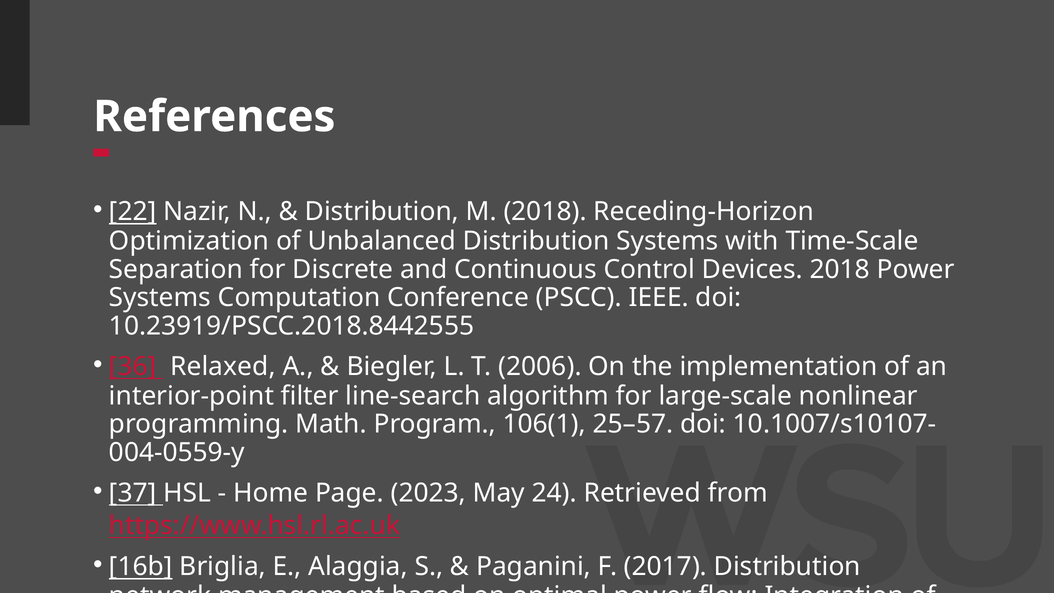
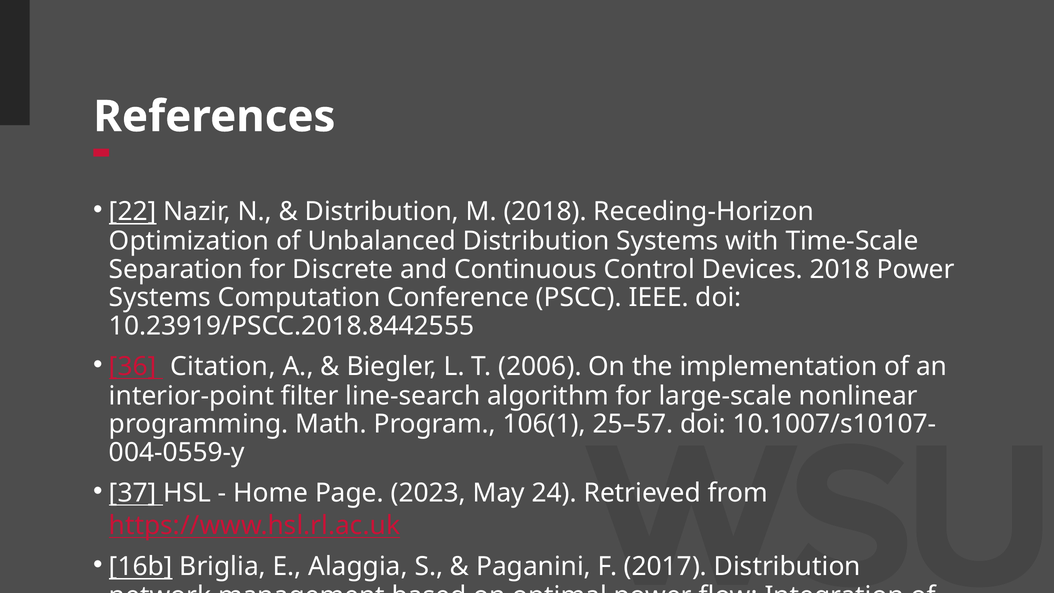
Relaxed: Relaxed -> Citation (223, 367)
